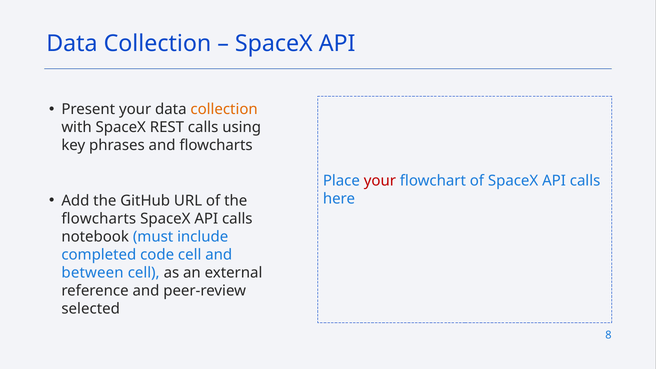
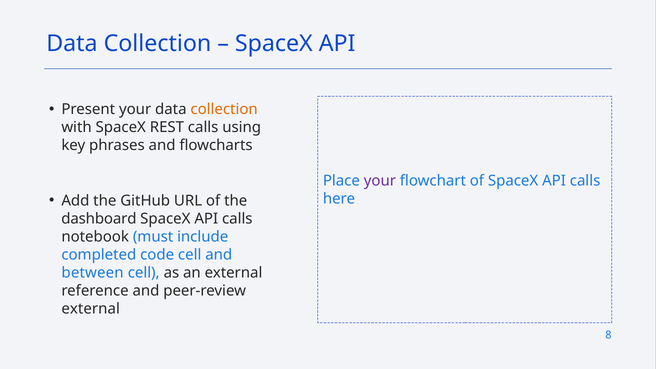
your colour: red -> purple (380, 181)
flowcharts: flowcharts -> dashboard (99, 219)
selected: selected -> external (91, 309)
